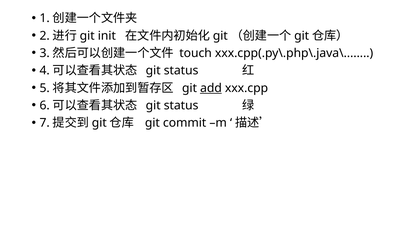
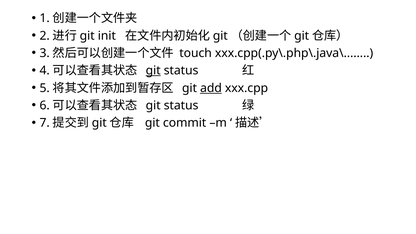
git underline: none -> present (153, 71)
